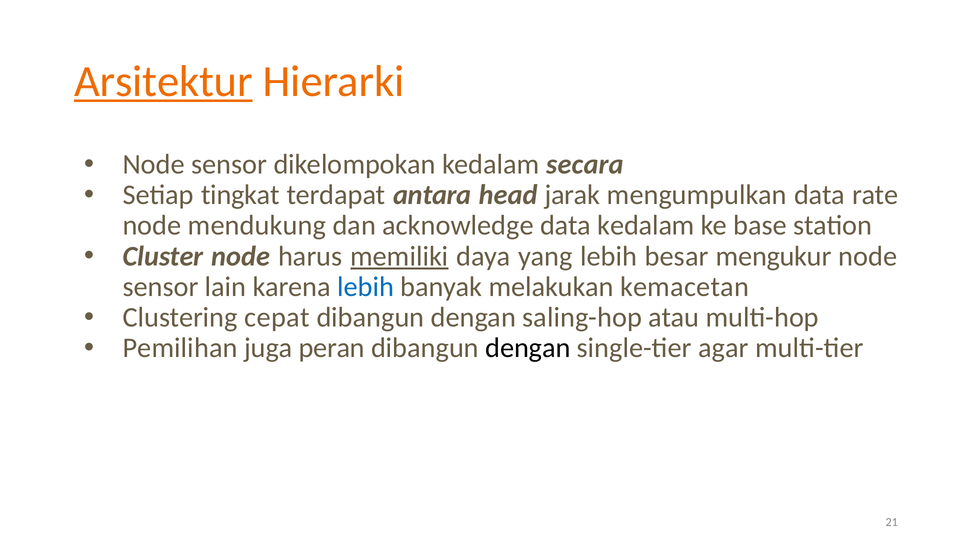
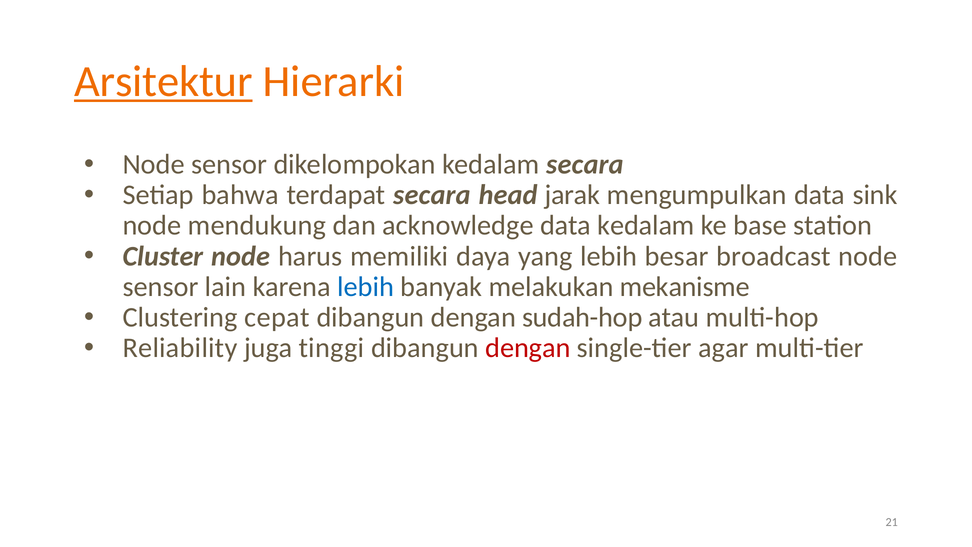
tingkat: tingkat -> bahwa (240, 195)
terdapat antara: antara -> secara (432, 195)
rate: rate -> sink (875, 195)
memiliki underline: present -> none (399, 256)
mengukur: mengukur -> broadcast (774, 256)
kemacetan: kemacetan -> mekanisme (685, 287)
saling-hop: saling-hop -> sudah-hop (582, 317)
Pemilihan: Pemilihan -> Reliability (180, 348)
peran: peran -> tinggi (331, 348)
dengan colour: black -> red (528, 348)
